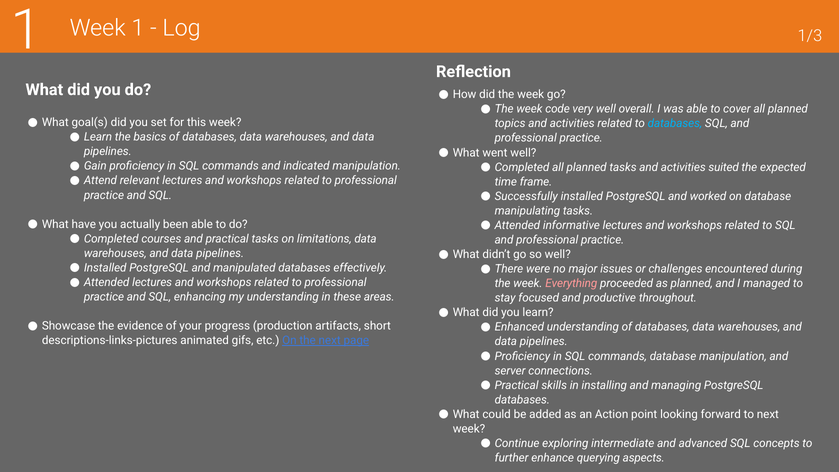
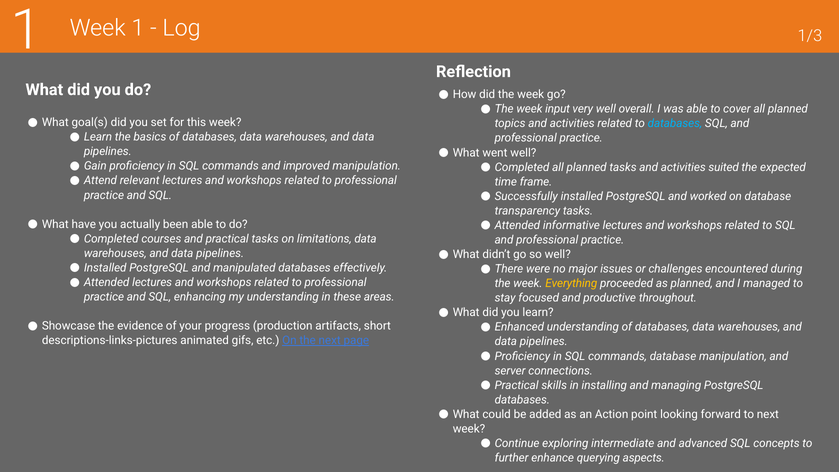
code: code -> input (558, 109)
indicated: indicated -> improved (306, 166)
manipulating: manipulating -> transparency (527, 211)
Everything colour: pink -> yellow (571, 283)
